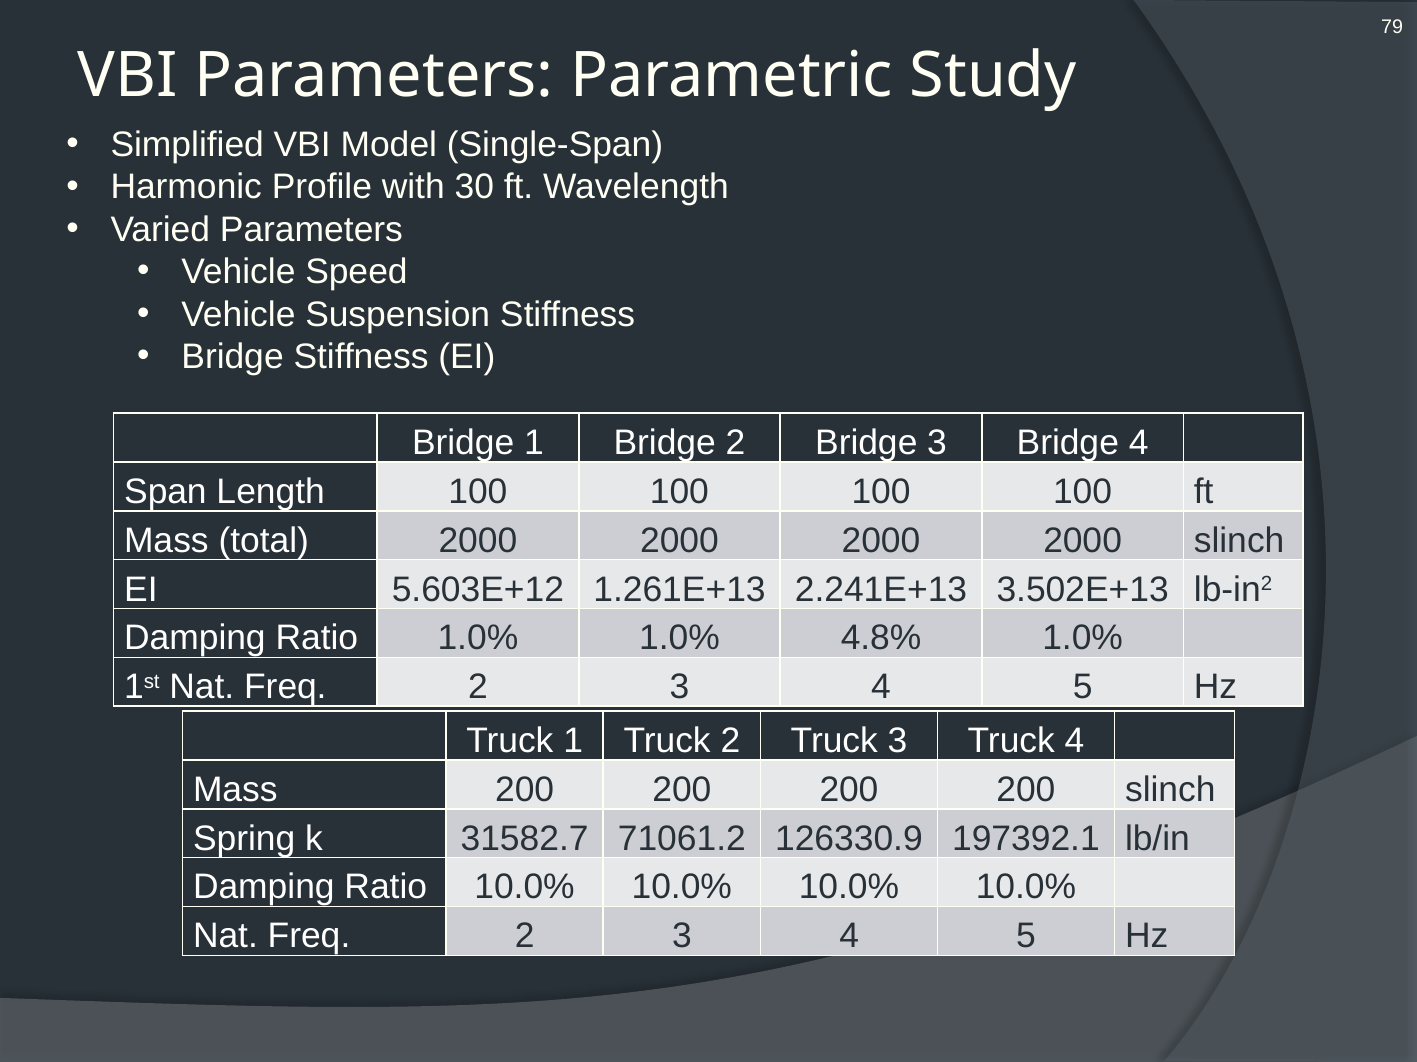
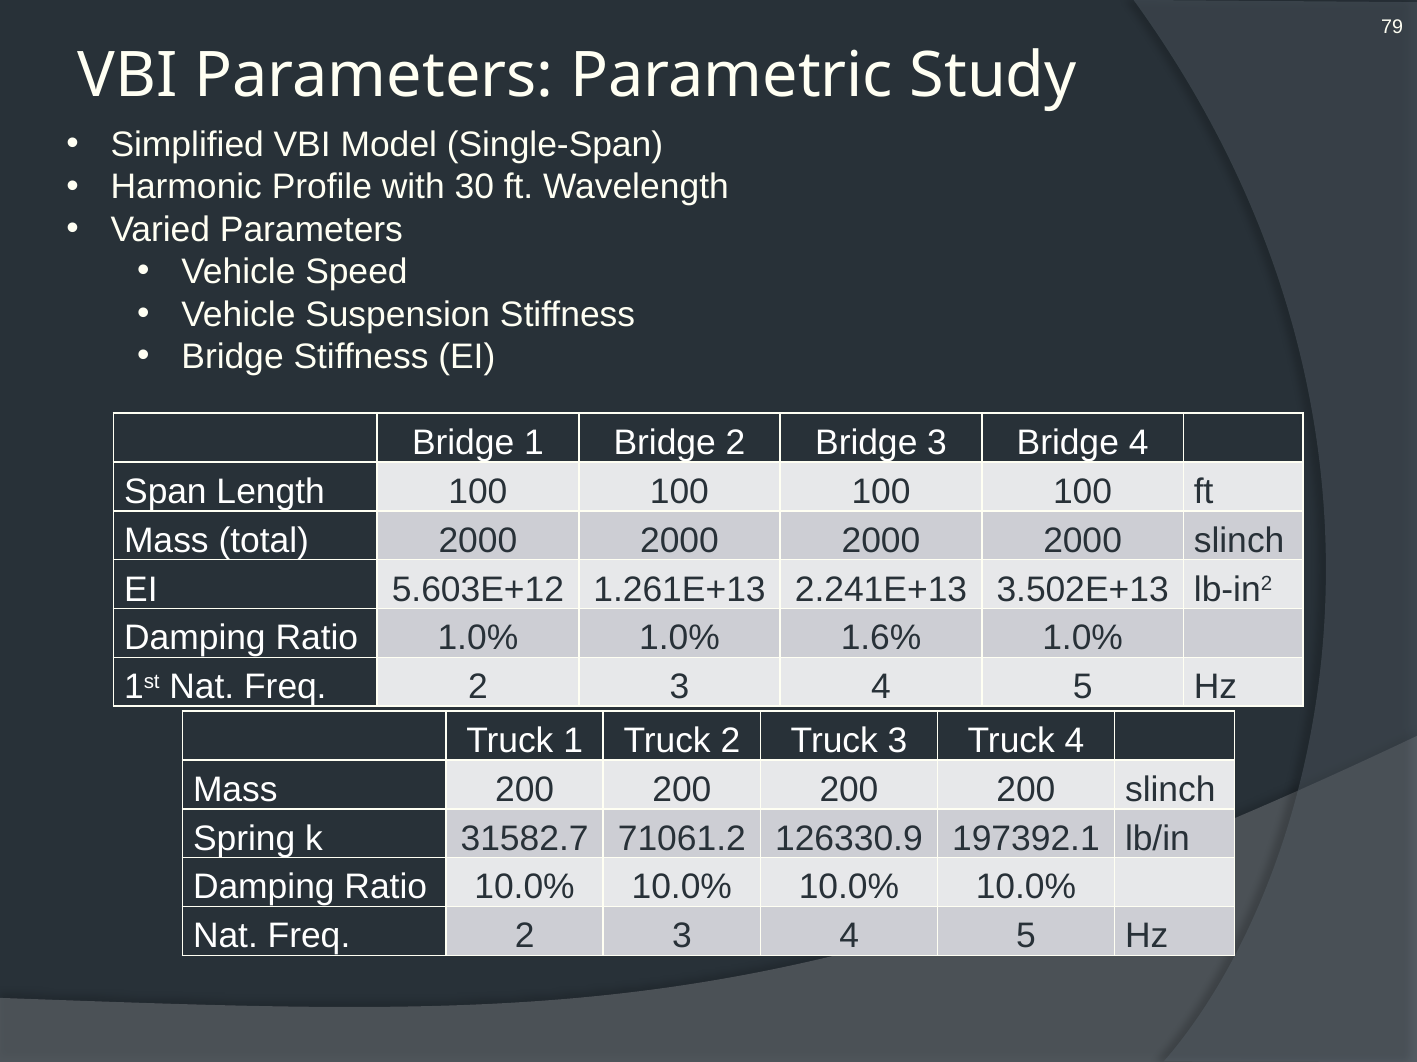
4.8%: 4.8% -> 1.6% (881, 639)
